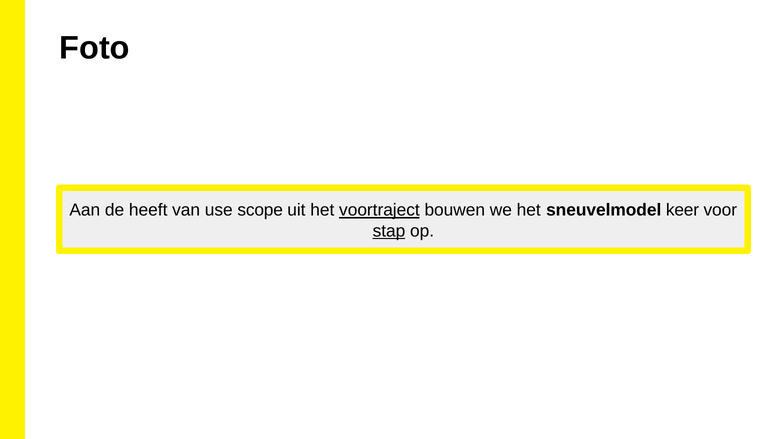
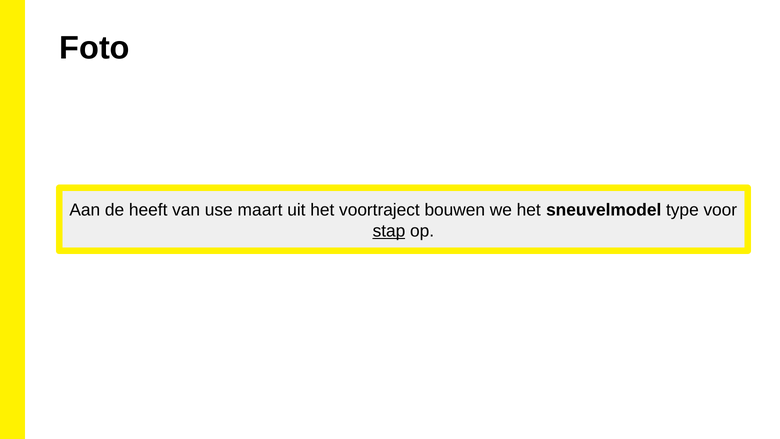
scope: scope -> maart (260, 210)
voortraject underline: present -> none (379, 210)
keer: keer -> type (682, 210)
